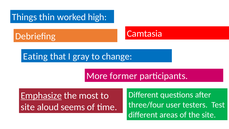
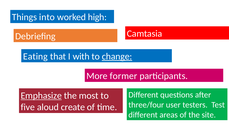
thin: thin -> into (47, 17)
gray: gray -> with (81, 56)
change underline: none -> present (117, 56)
site: site -> five (28, 107)
seems: seems -> create (73, 107)
